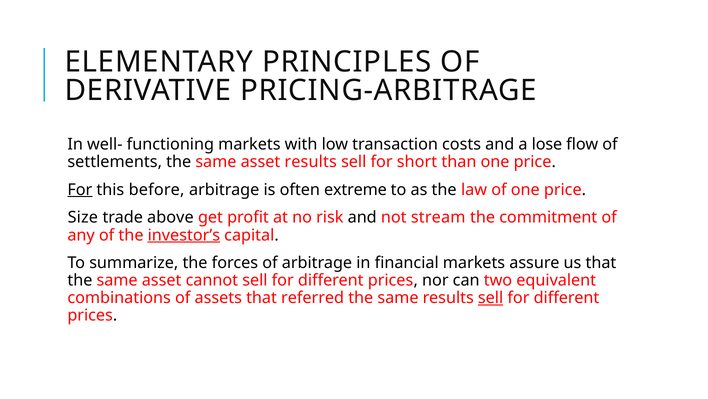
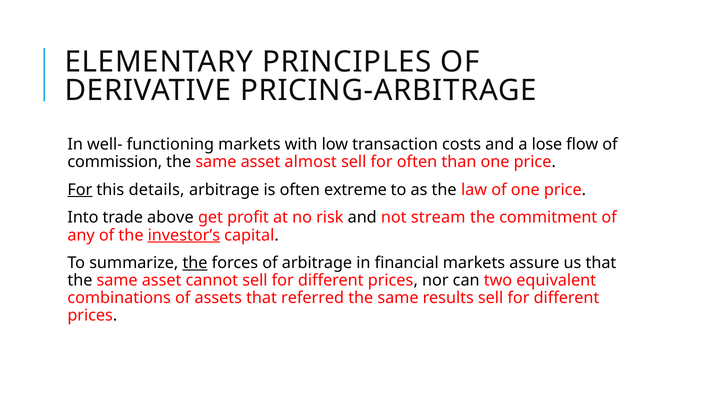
settlements: settlements -> commission (115, 162)
asset results: results -> almost (311, 162)
for short: short -> often (417, 162)
before: before -> details (157, 189)
Size: Size -> Into (83, 217)
the underline: none -> present (195, 263)
sell underline: present -> none (491, 298)
